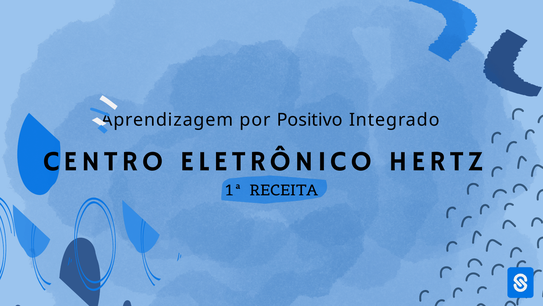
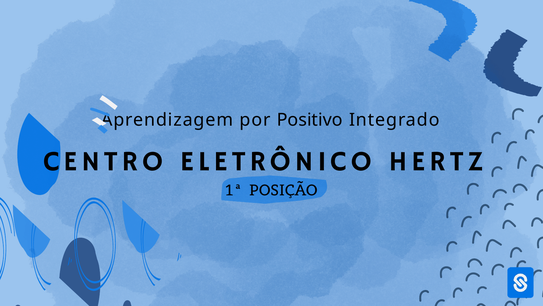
RECEITA: RECEITA -> POSIÇÃO (284, 190)
